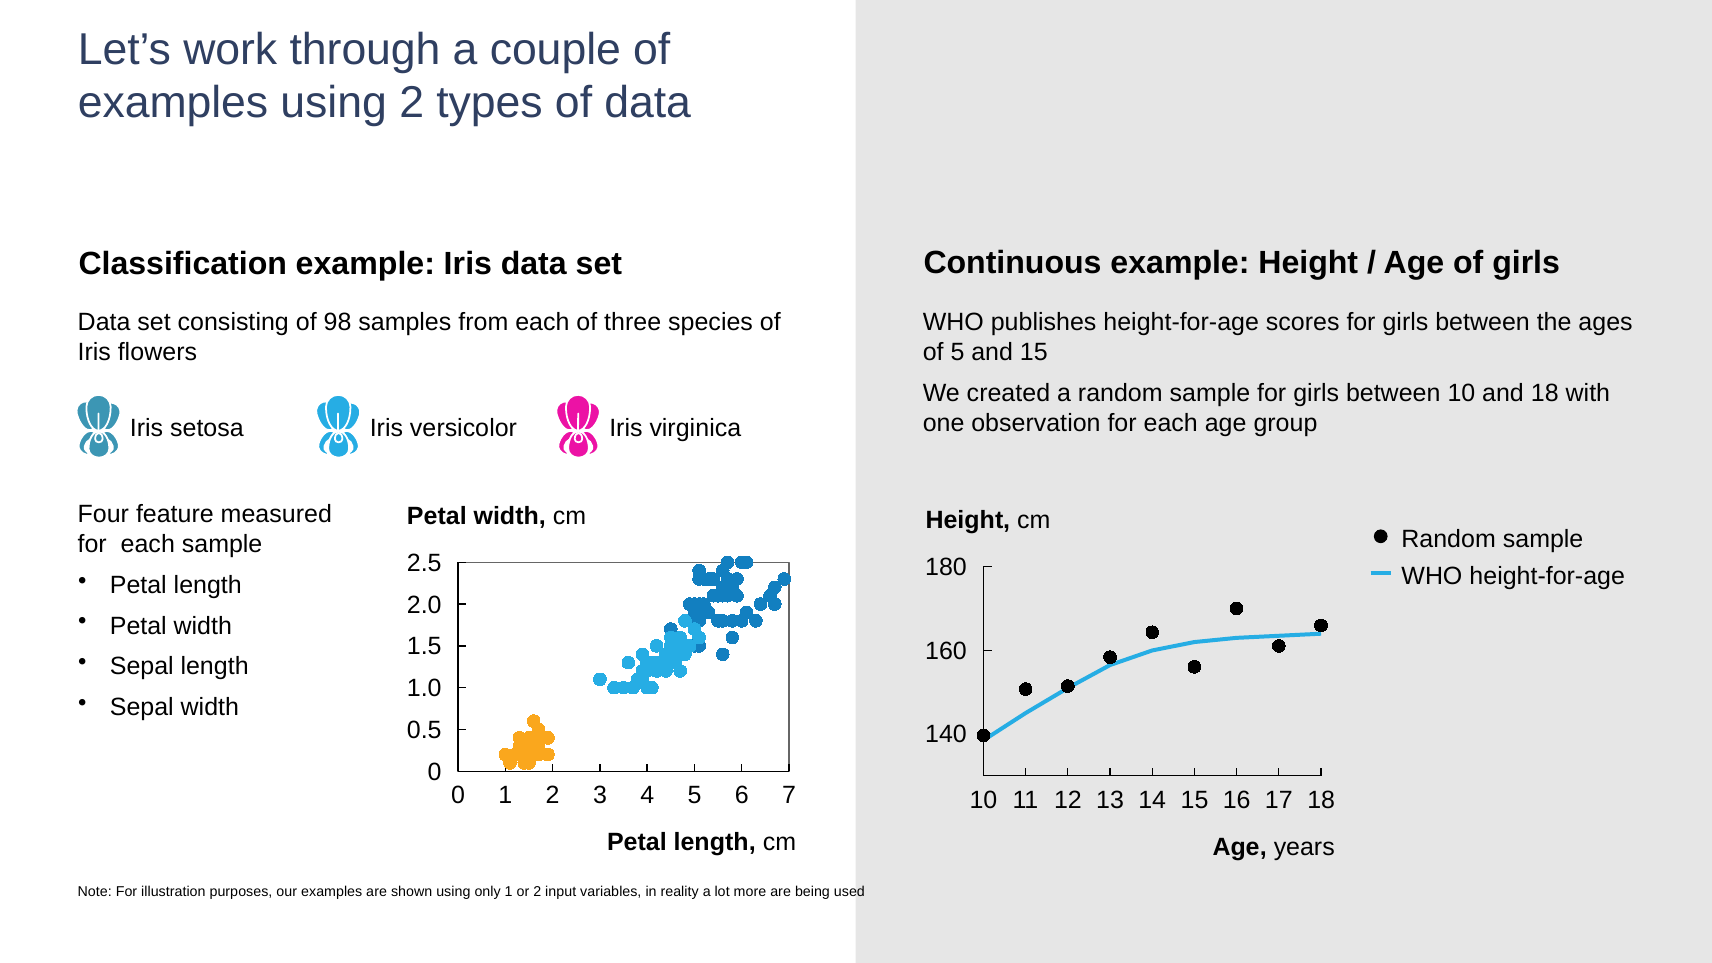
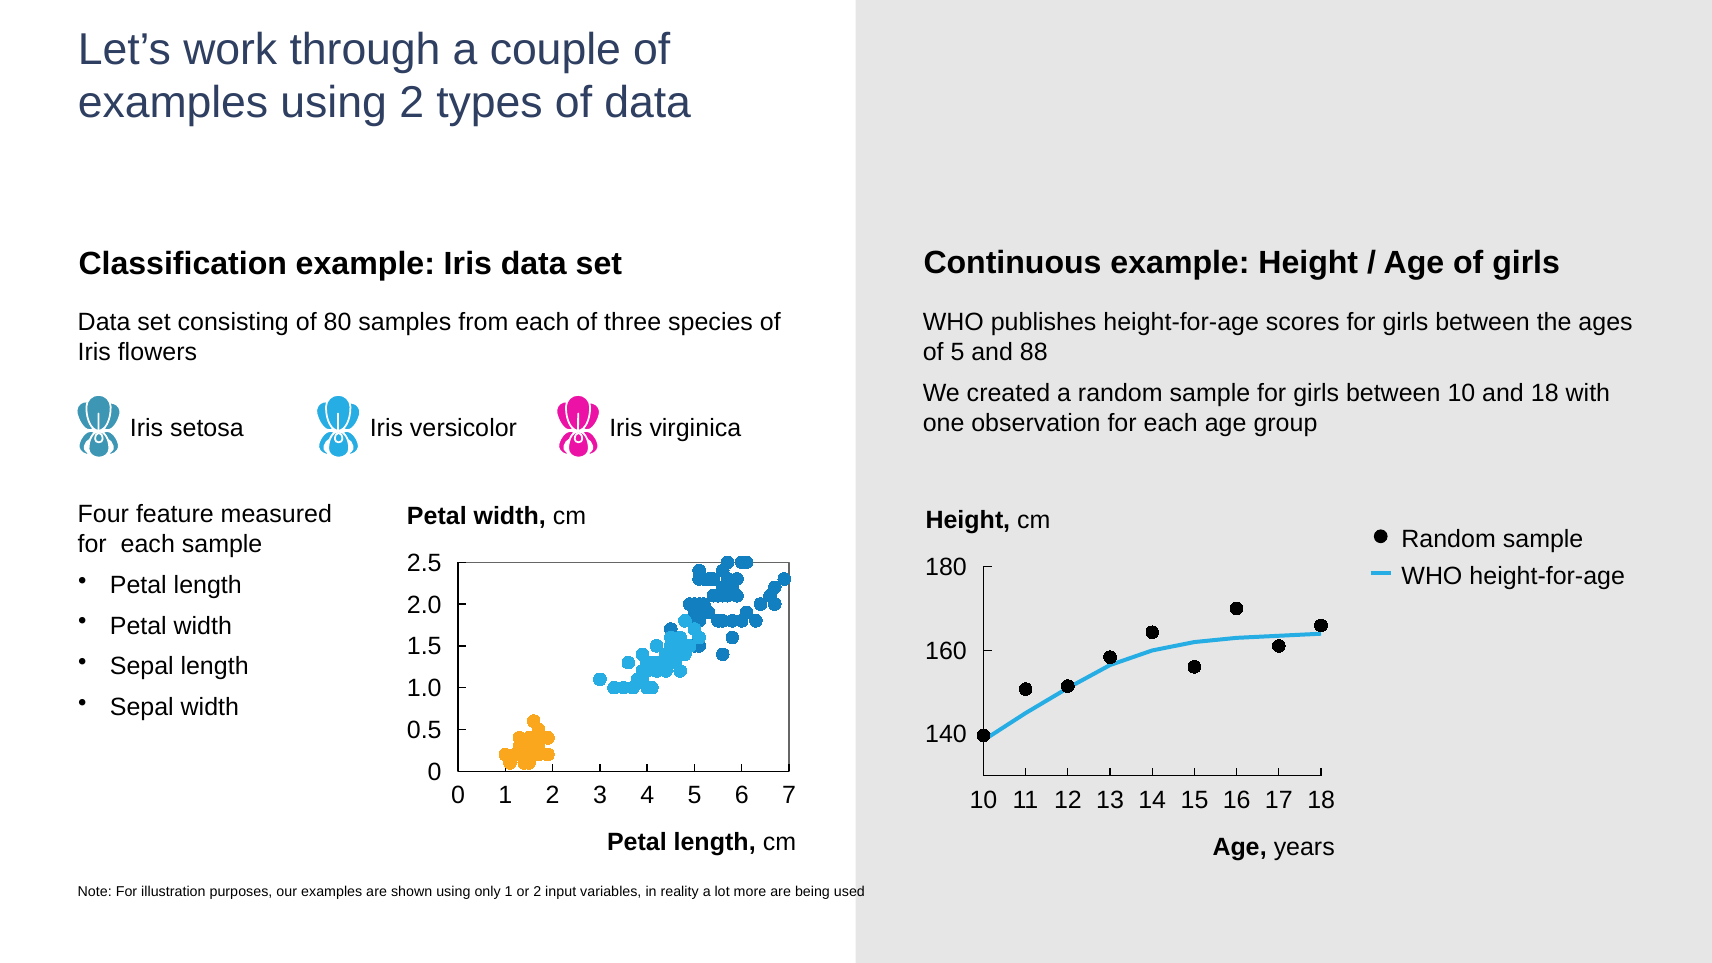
98: 98 -> 80 (338, 322)
and 15: 15 -> 88 (1034, 352)
